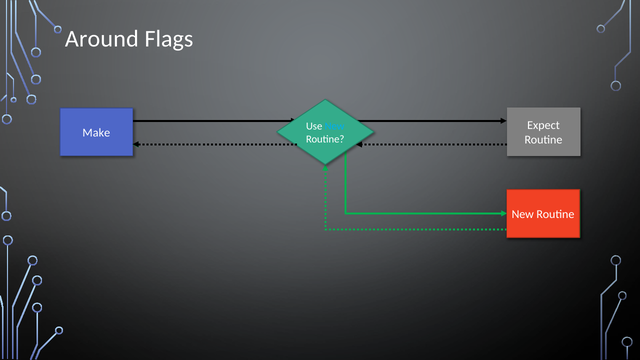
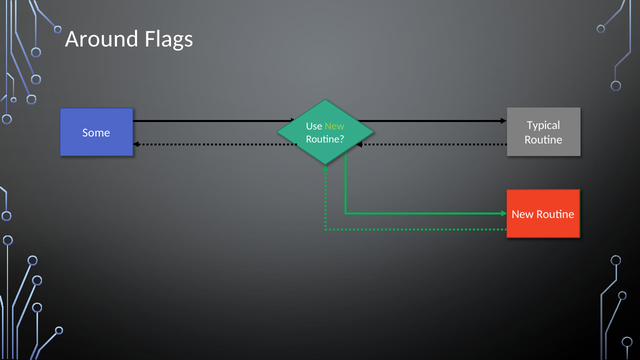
Expect: Expect -> Typical (544, 125)
New colour: light blue -> light green (335, 126)
Make: Make -> Some (96, 133)
